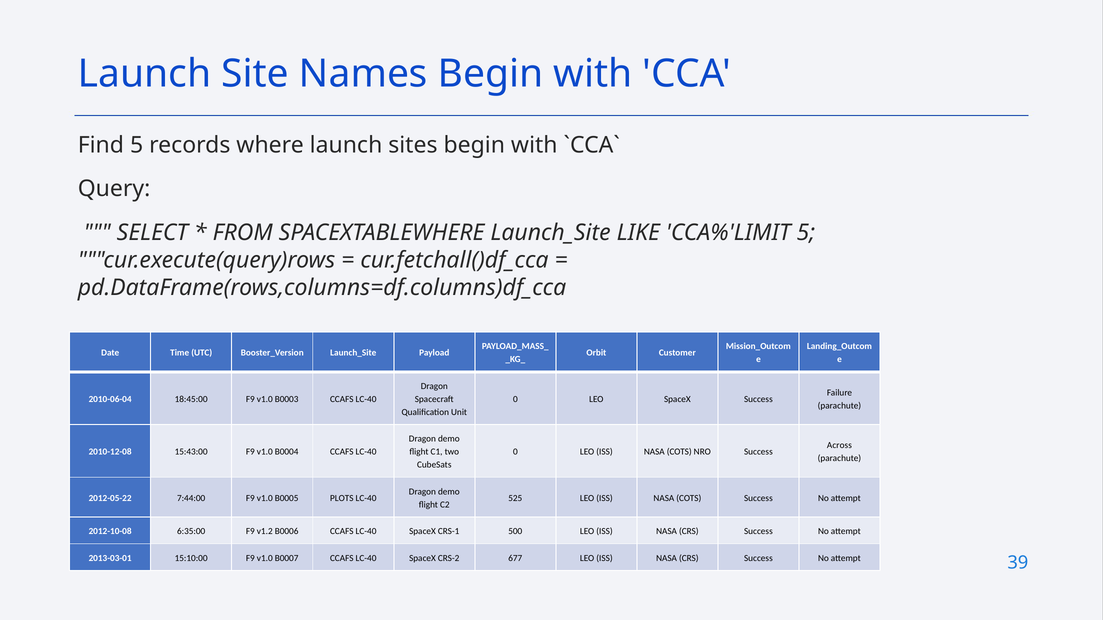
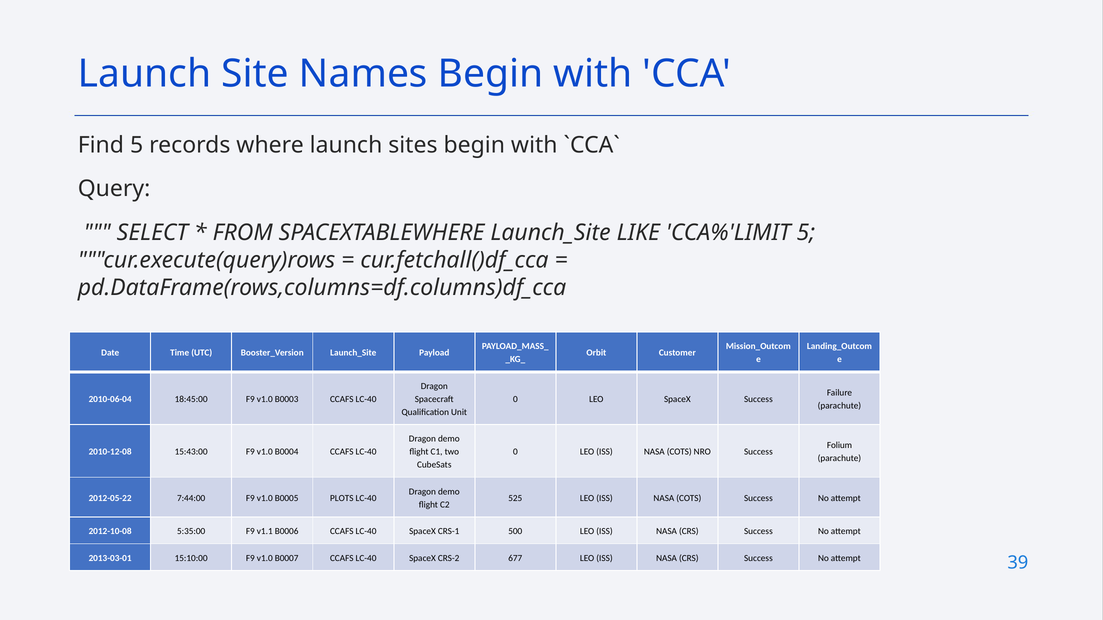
Across: Across -> Folium (839, 446)
6:35:00: 6:35:00 -> 5:35:00 (191, 532)
v1.2: v1.2 -> v1.1 (265, 532)
